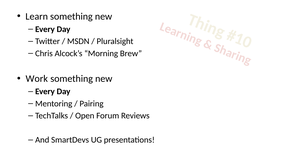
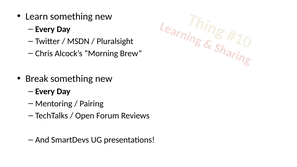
Work: Work -> Break (37, 79)
